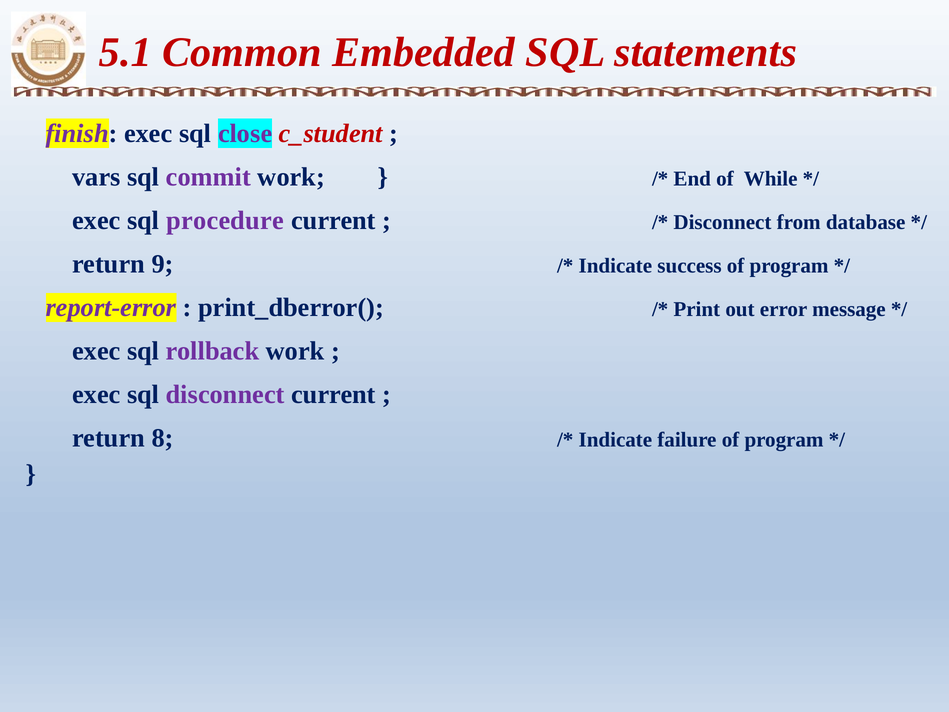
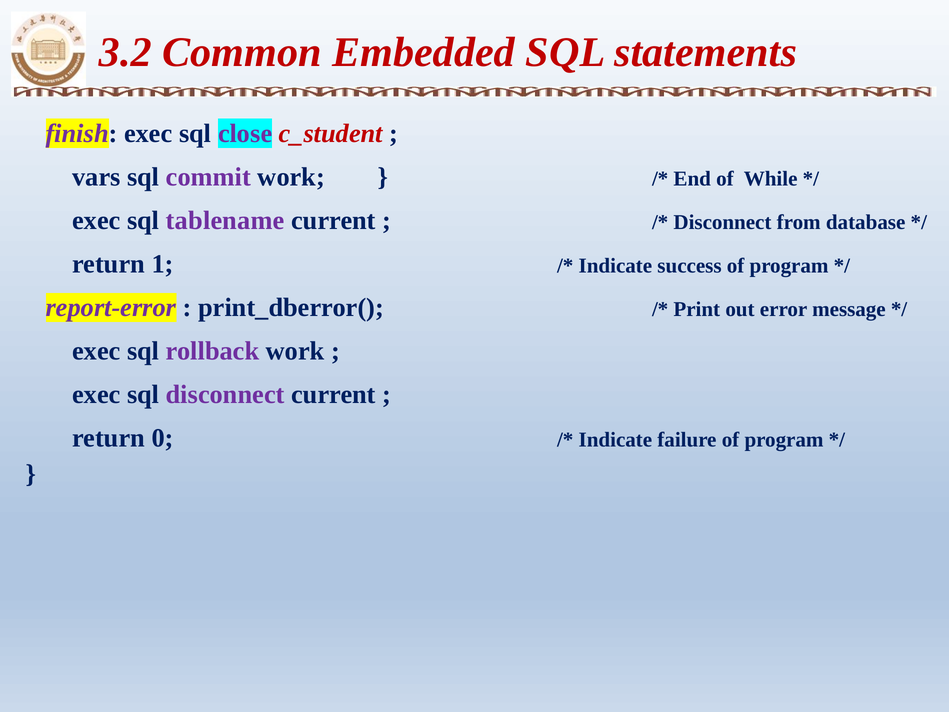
5.1: 5.1 -> 3.2 (125, 53)
procedure: procedure -> tablename (225, 220)
9: 9 -> 1 (162, 264)
8: 8 -> 0 (162, 438)
